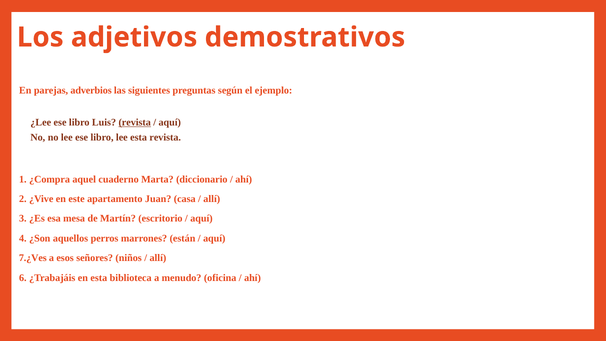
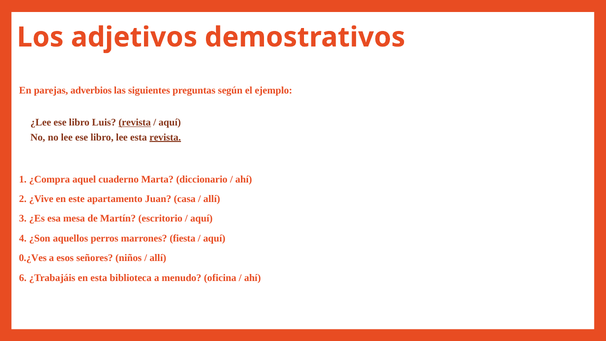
revista underline: none -> present (165, 137)
están: están -> fiesta (183, 238)
7.¿Ves: 7.¿Ves -> 0.¿Ves (33, 258)
